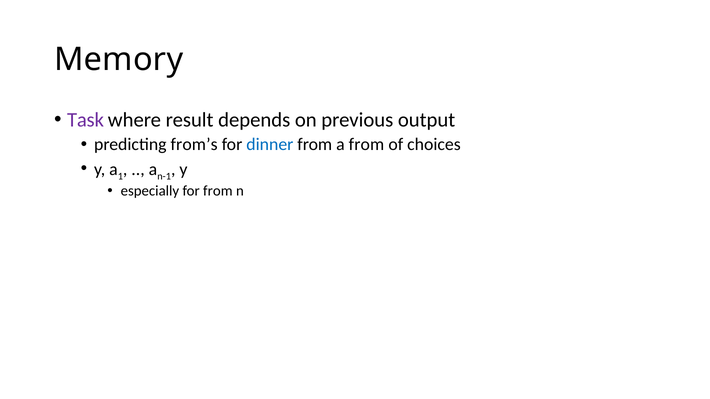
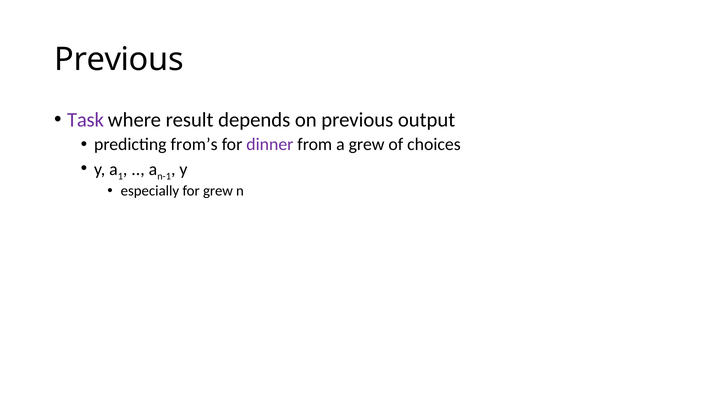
Memory: Memory -> Previous (119, 60)
dinner colour: blue -> purple (270, 145)
a from: from -> grew (367, 145)
for from: from -> grew (218, 191)
